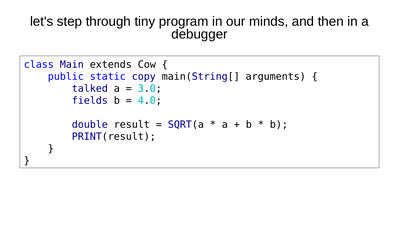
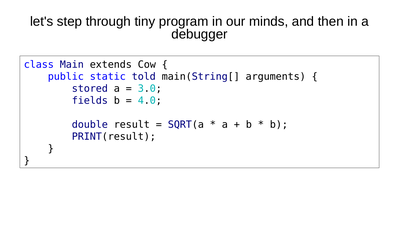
copy: copy -> told (144, 76)
talked: talked -> stored (90, 88)
